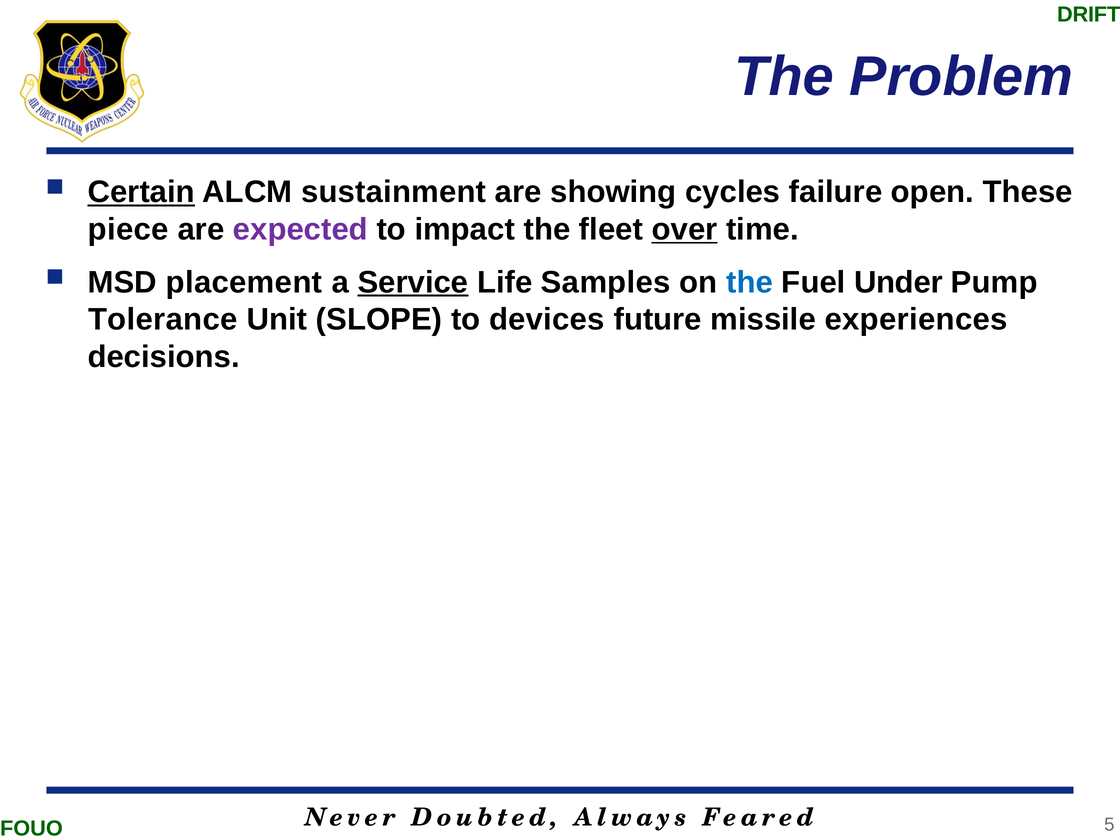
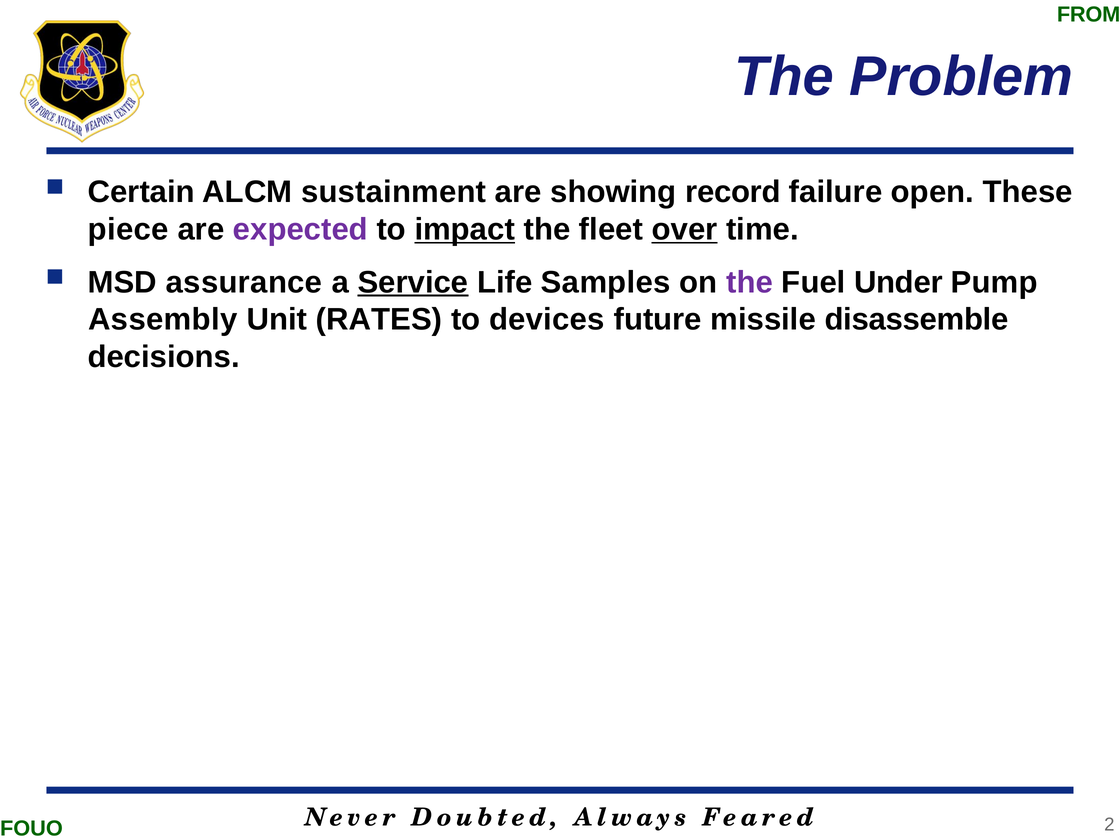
DRIFT: DRIFT -> FROM (1089, 15)
Certain underline: present -> none (141, 192)
cycles: cycles -> record (733, 192)
impact underline: none -> present (465, 229)
placement: placement -> assurance (244, 282)
the colour: blue -> purple (750, 282)
Tolerance: Tolerance -> Assembly (163, 320)
SLOPE: SLOPE -> RATES (379, 320)
experiences: experiences -> disassemble (916, 320)
5: 5 -> 2 (1109, 825)
